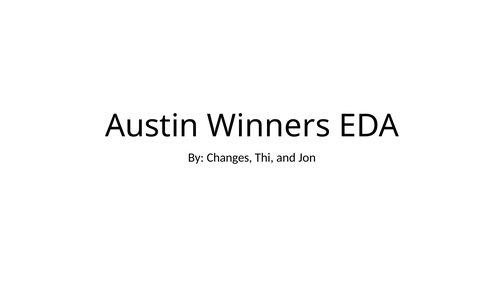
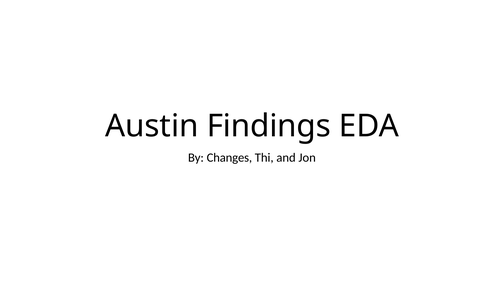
Winners: Winners -> Findings (269, 126)
